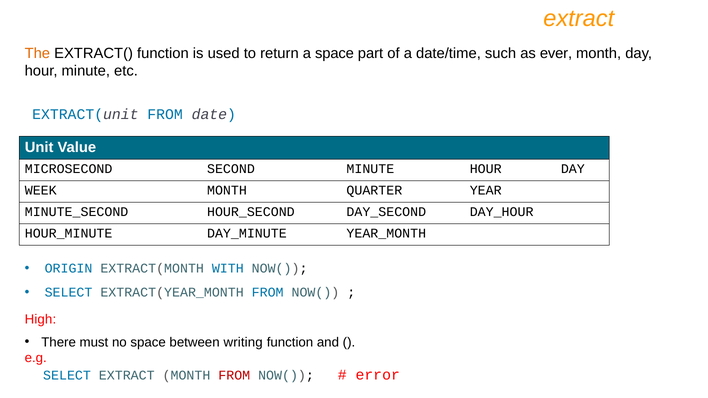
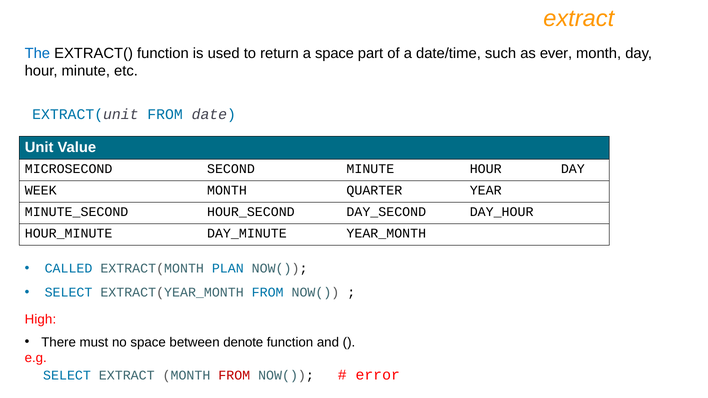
The colour: orange -> blue (37, 53)
ORIGIN: ORIGIN -> CALLED (69, 269)
WITH: WITH -> PLAN (228, 269)
writing: writing -> denote (243, 342)
